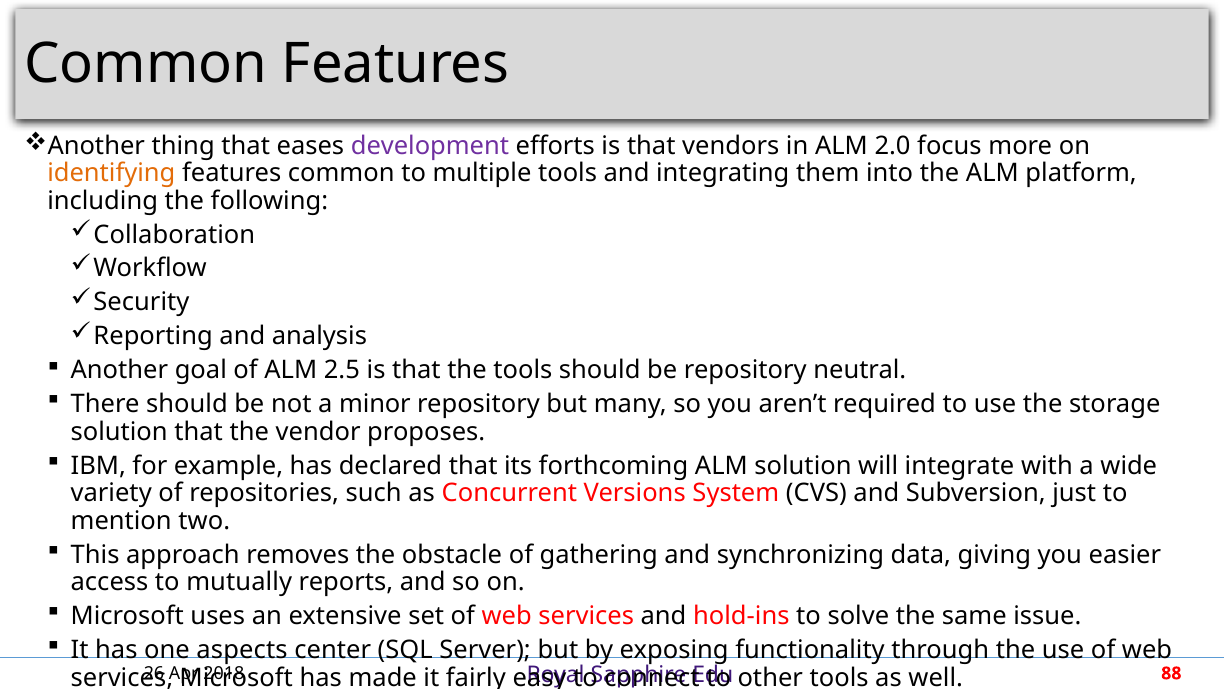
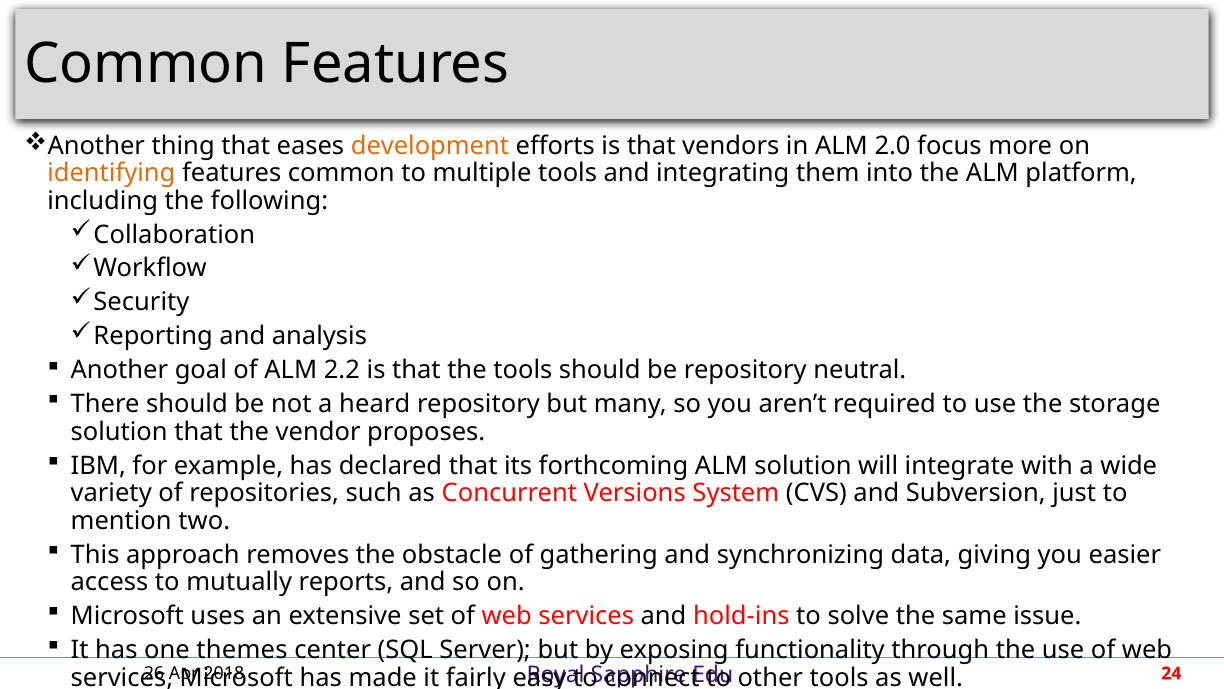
development colour: purple -> orange (430, 145)
2.5: 2.5 -> 2.2 (342, 370)
minor: minor -> heard (375, 404)
aspects: aspects -> themes (242, 650)
88: 88 -> 24 (1171, 673)
